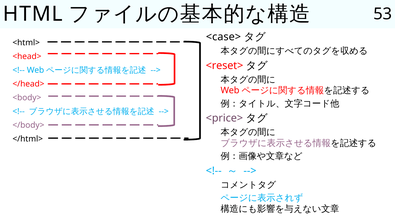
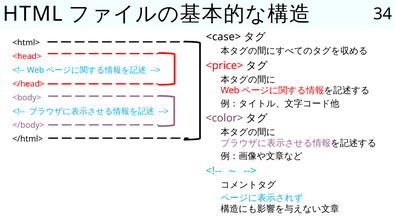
53: 53 -> 34 (383, 14)
<reset>: <reset> -> <price> (224, 66)
<price>: <price> -> <color> (224, 118)
